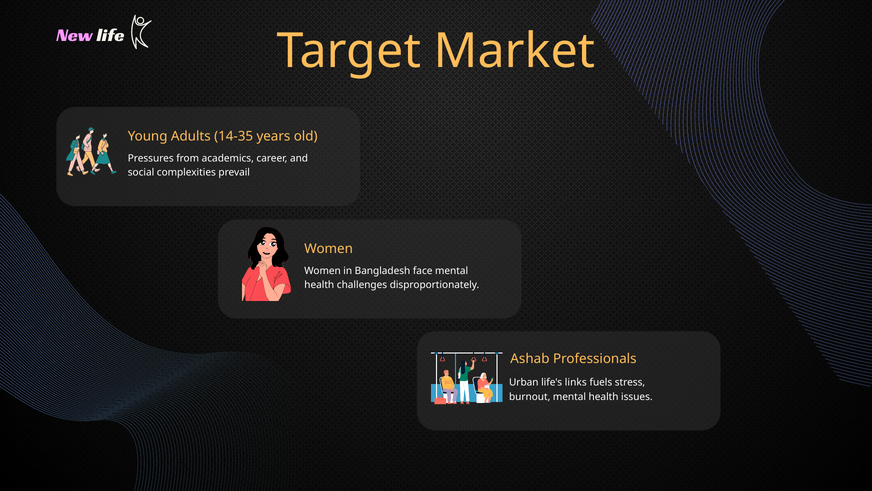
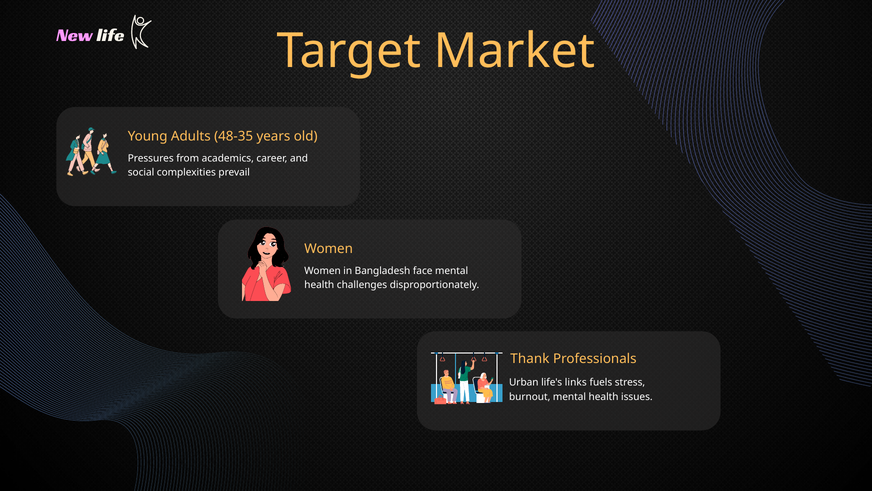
14-35: 14-35 -> 48-35 (234, 136)
Ashab: Ashab -> Thank (530, 358)
